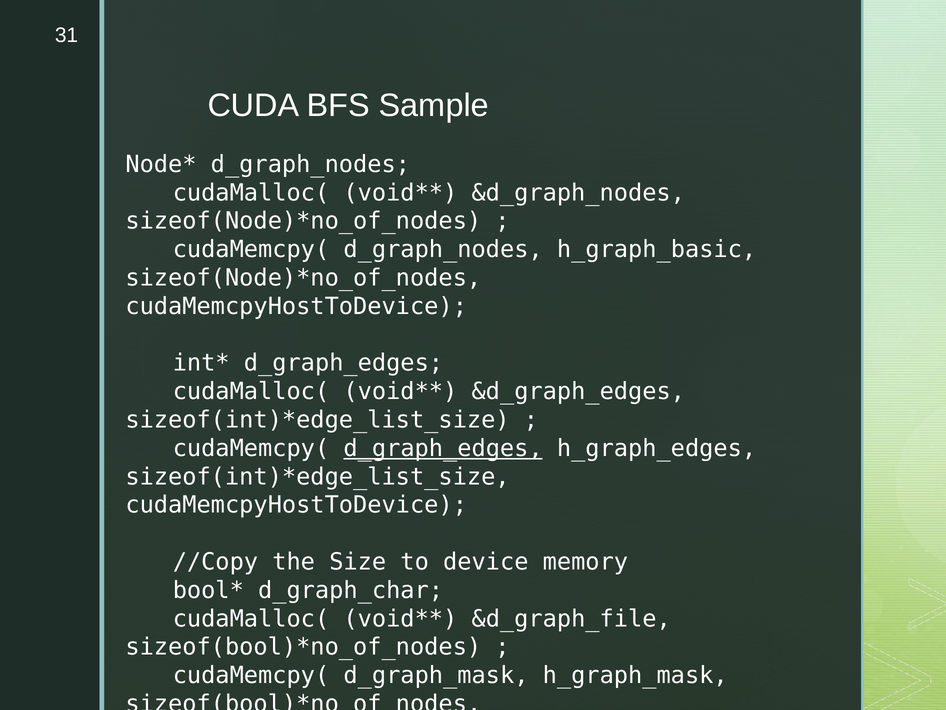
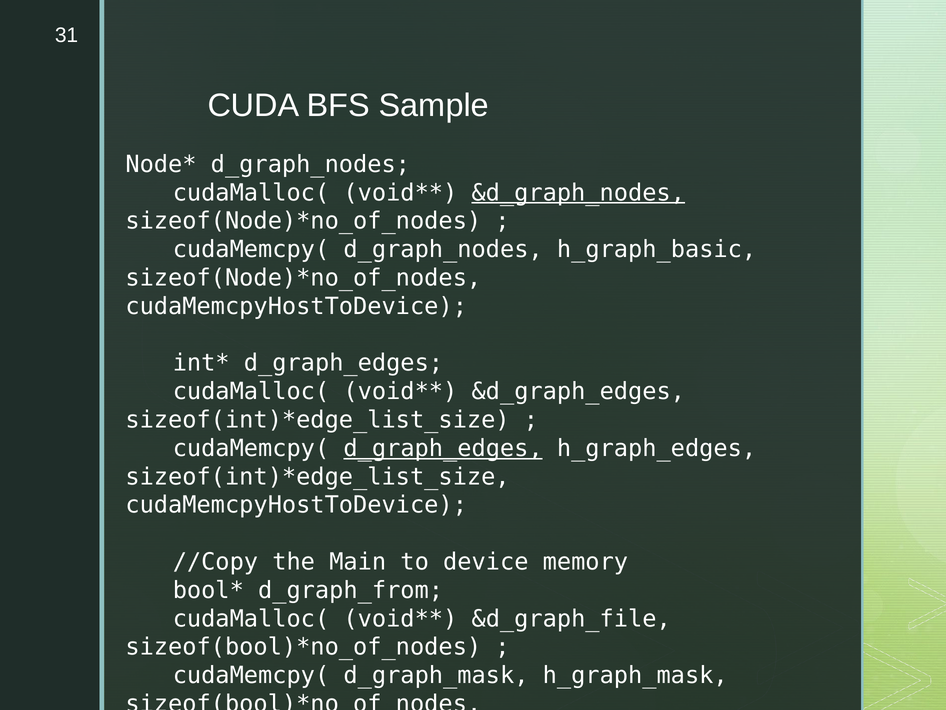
&d_graph_nodes underline: none -> present (578, 193)
Size: Size -> Main (358, 562)
d_graph_char: d_graph_char -> d_graph_from (351, 590)
